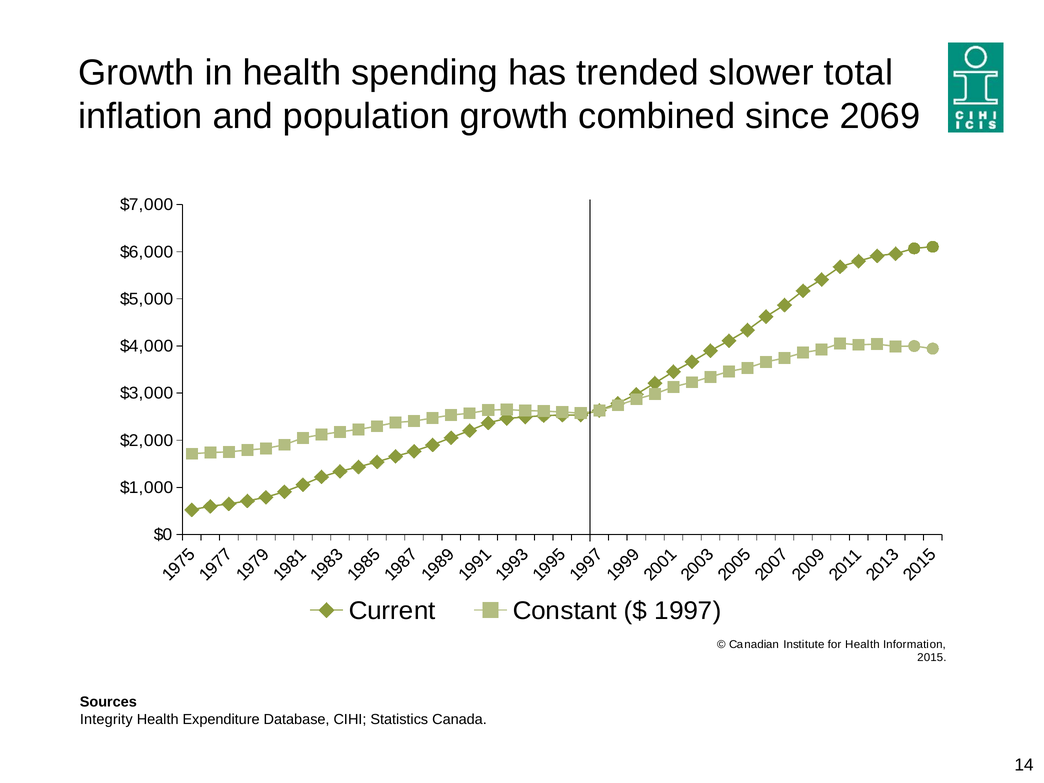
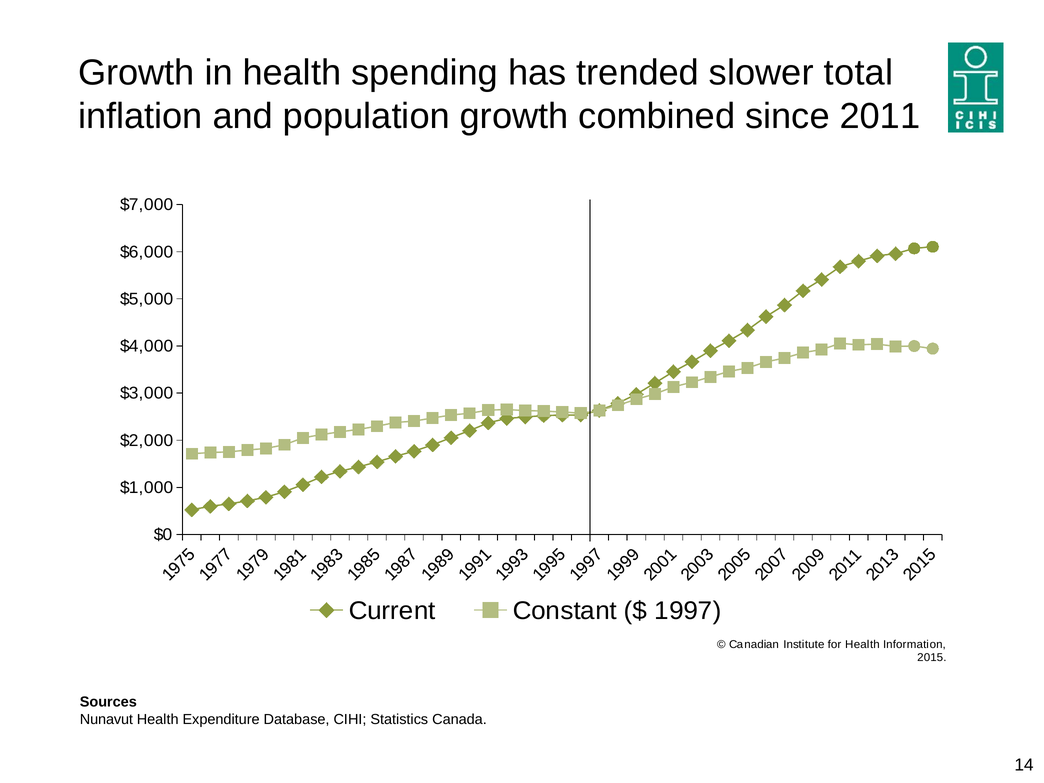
2069: 2069 -> 2011 (880, 116)
Integrity: Integrity -> Nunavut (106, 720)
